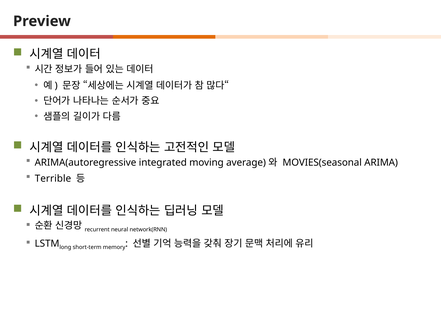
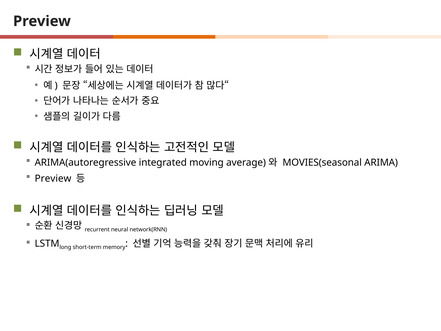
Terrible: Terrible -> Preview (53, 179)
